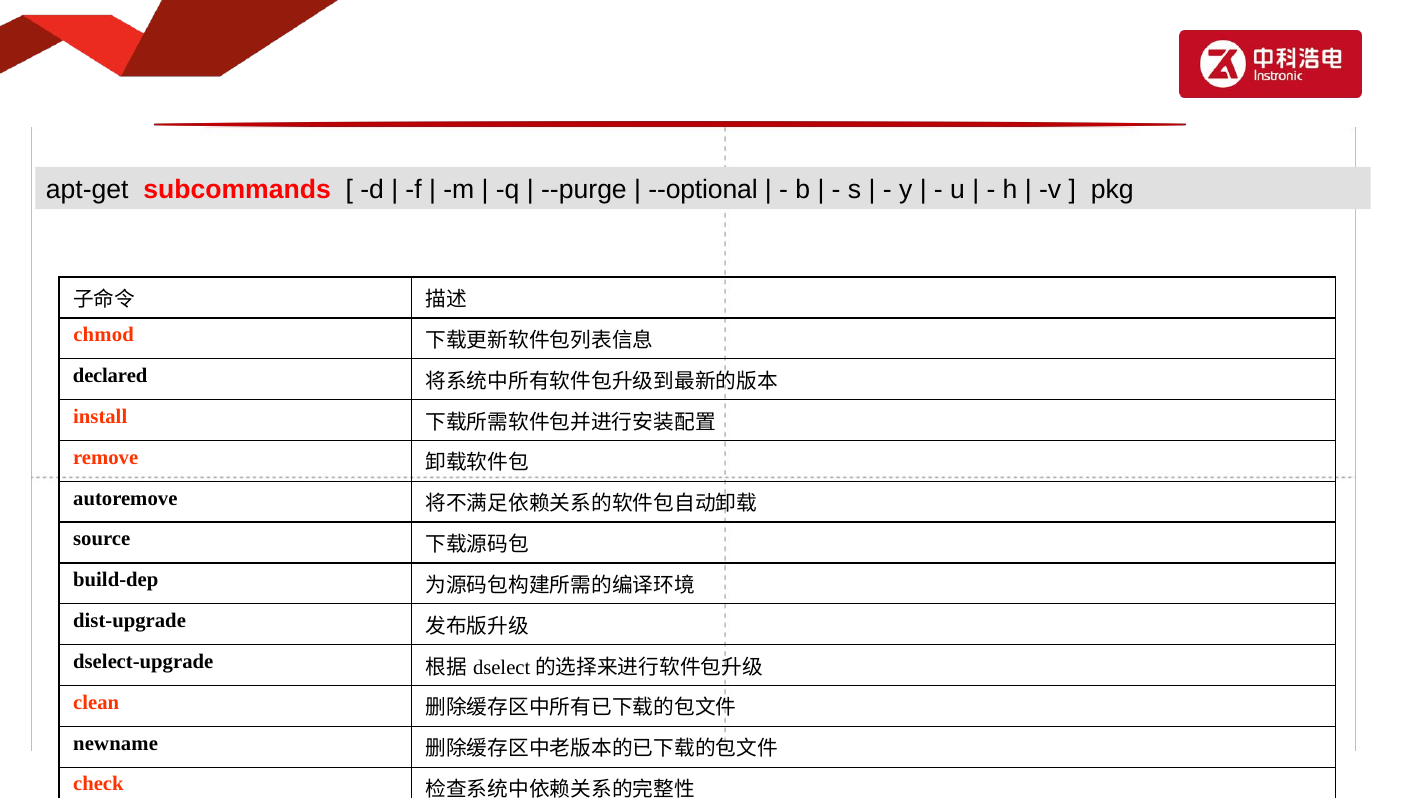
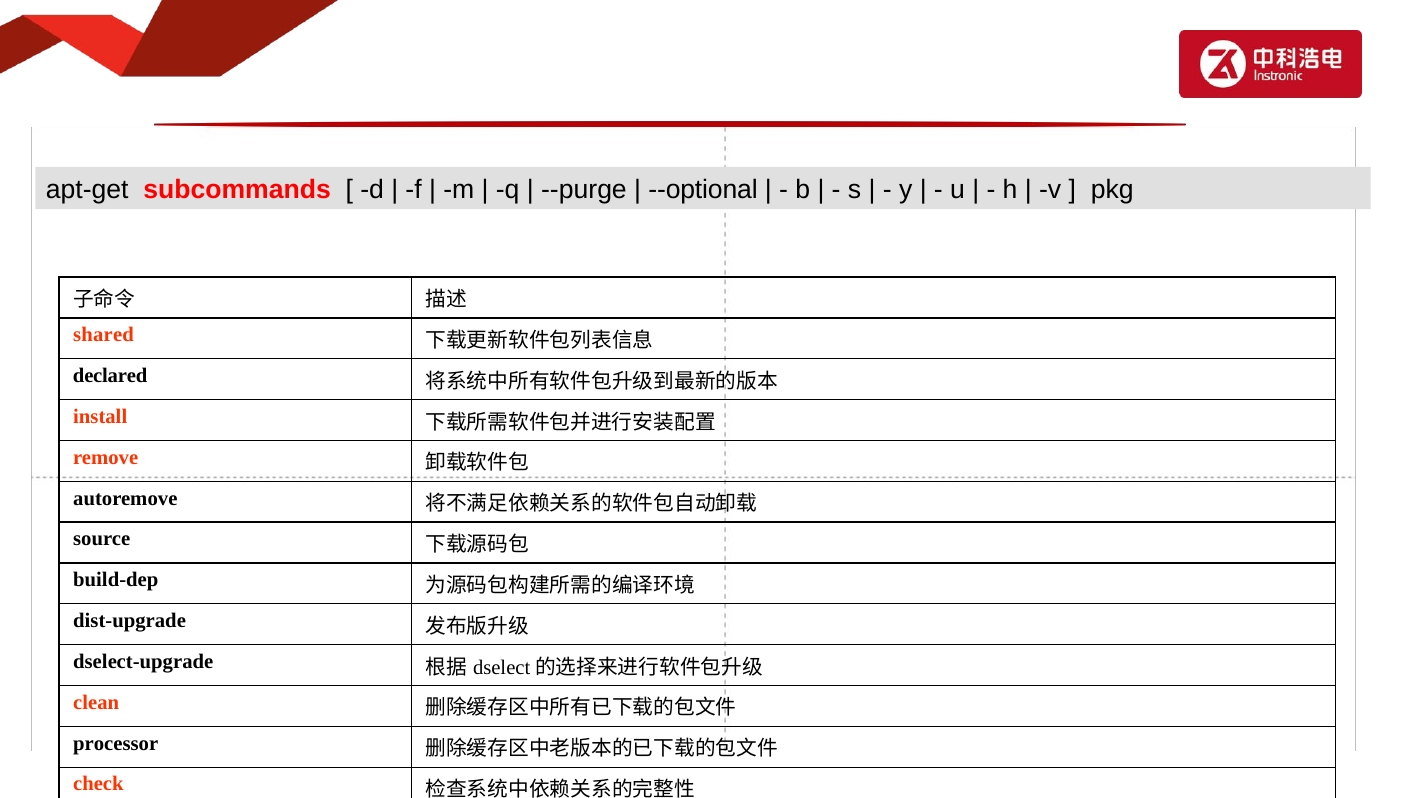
chmod: chmod -> shared (104, 335)
newname: newname -> processor (116, 743)
